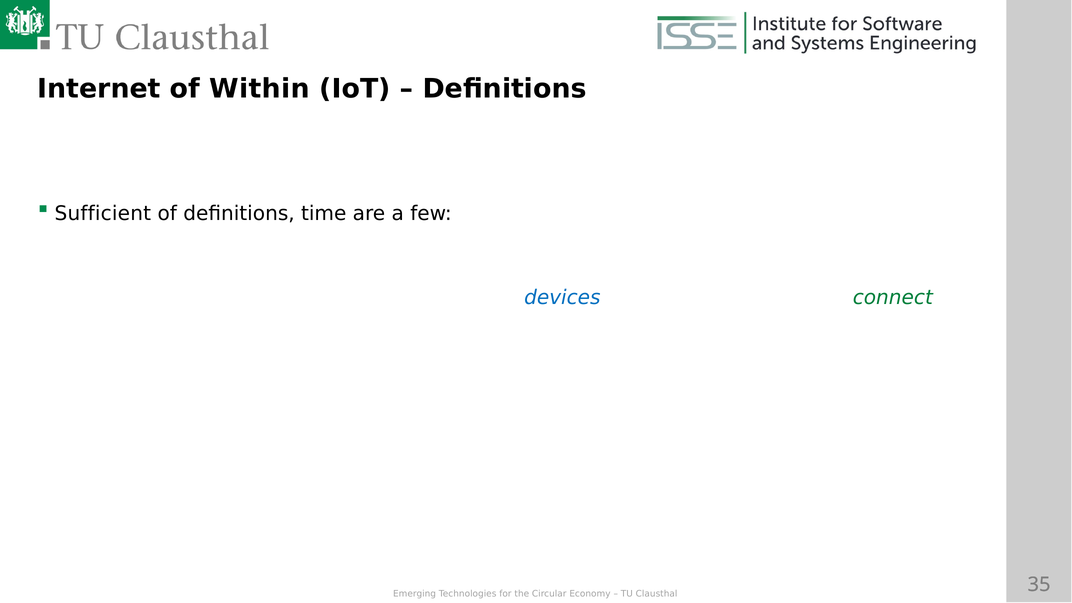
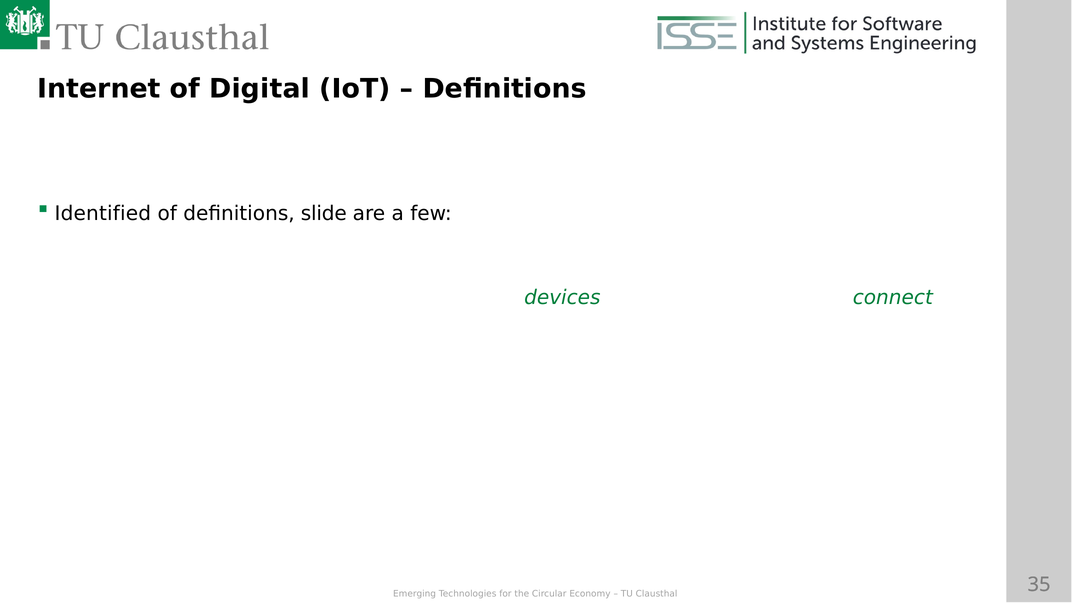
Within: Within -> Digital (260, 89)
Sufficient: Sufficient -> Identified (103, 213)
time: time -> slide (324, 213)
devices colour: blue -> green (562, 298)
